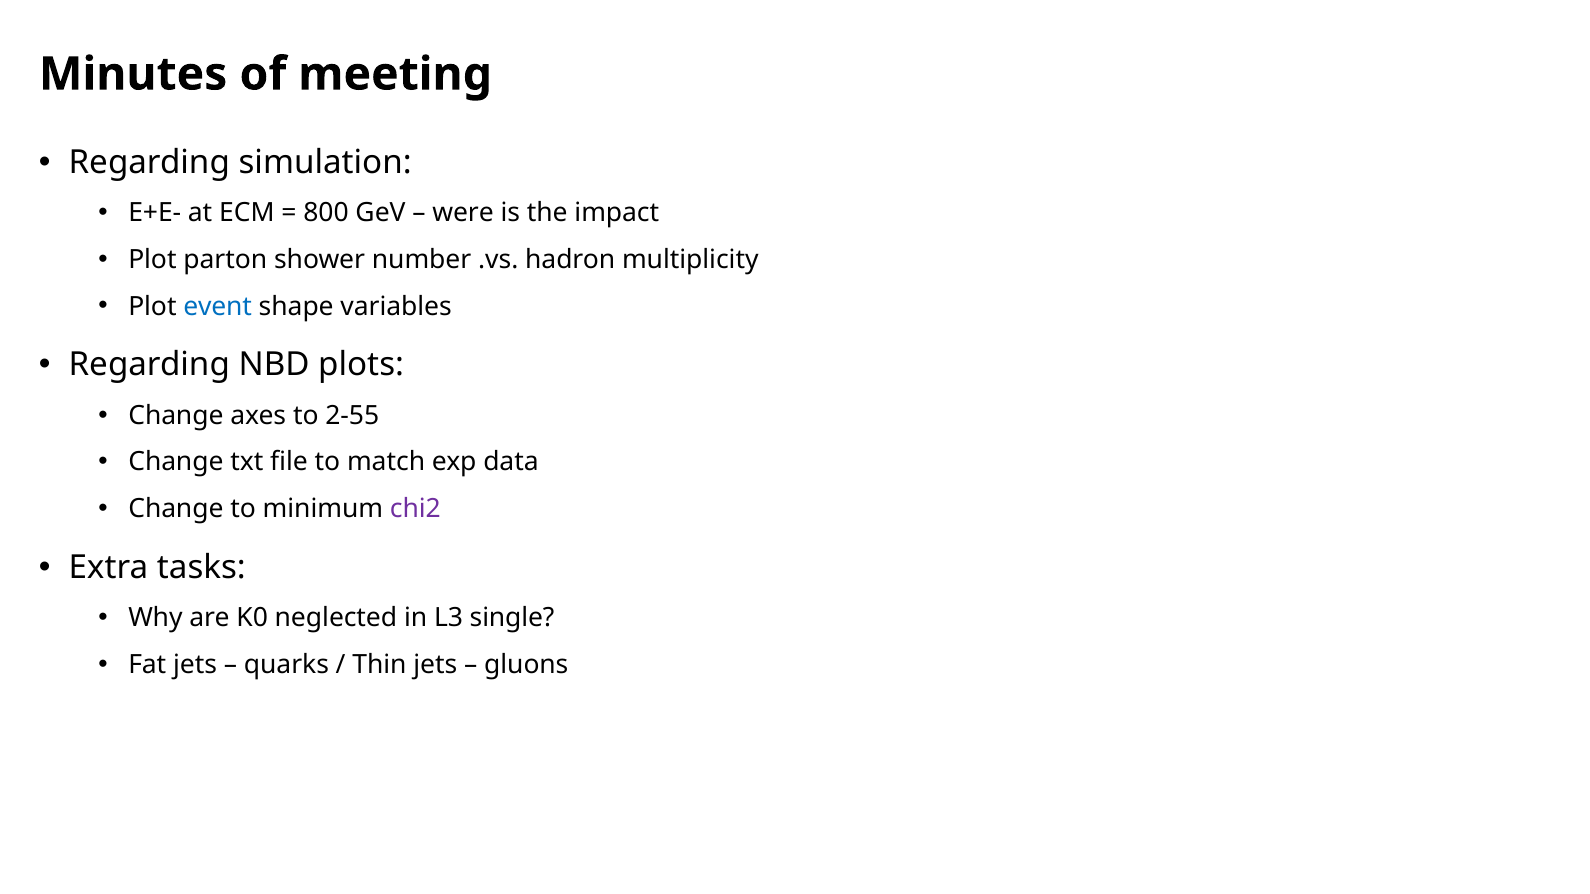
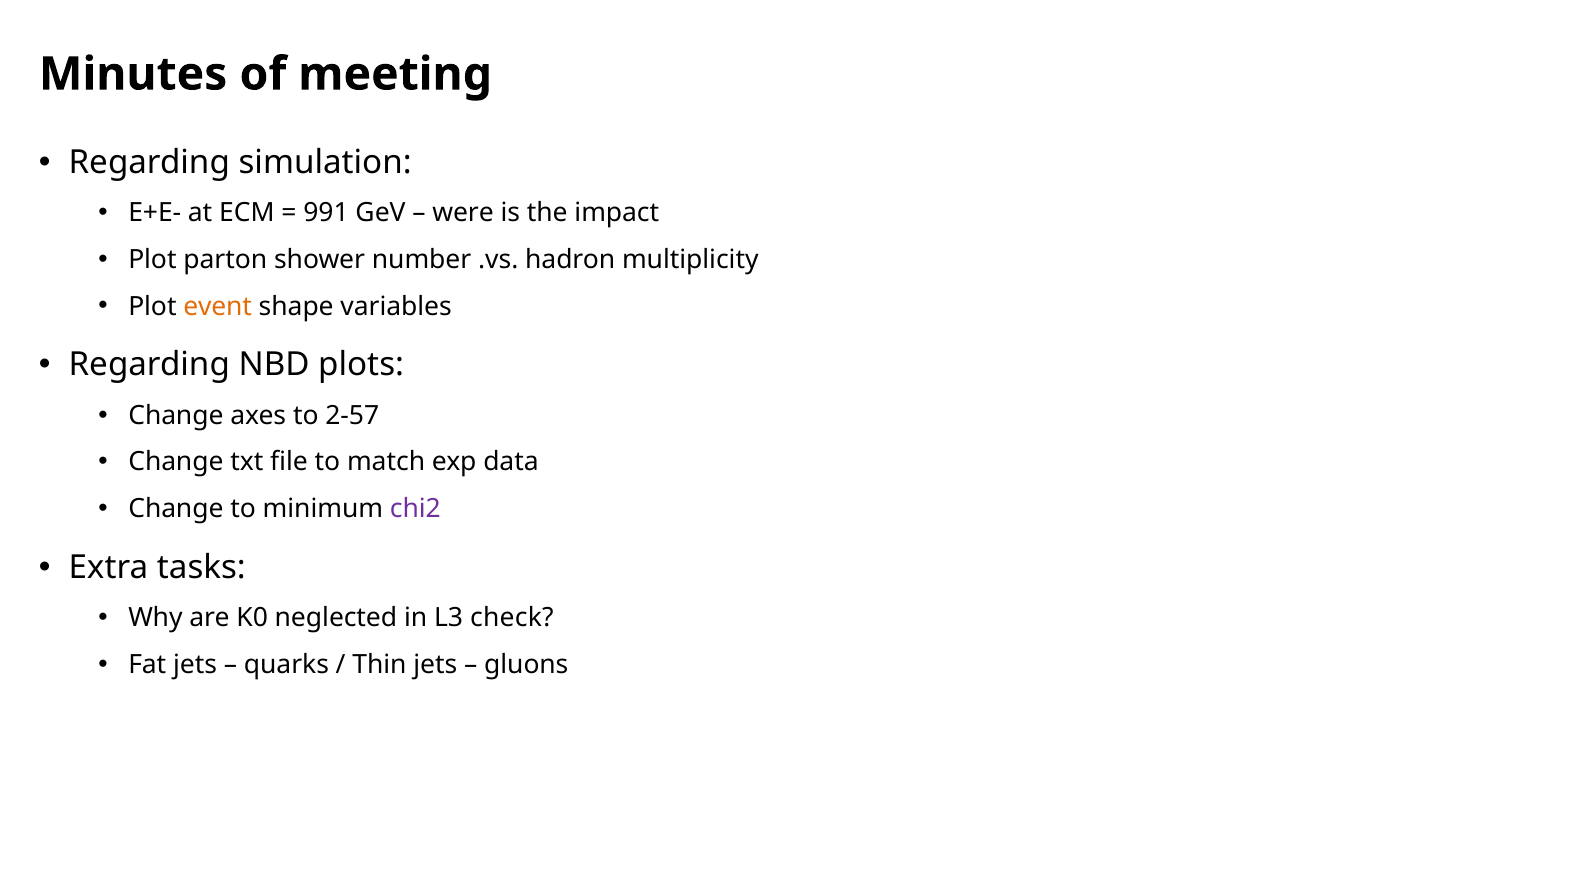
800: 800 -> 991 (326, 213)
event colour: blue -> orange (218, 306)
2-55: 2-55 -> 2-57 (352, 416)
single: single -> check (512, 618)
